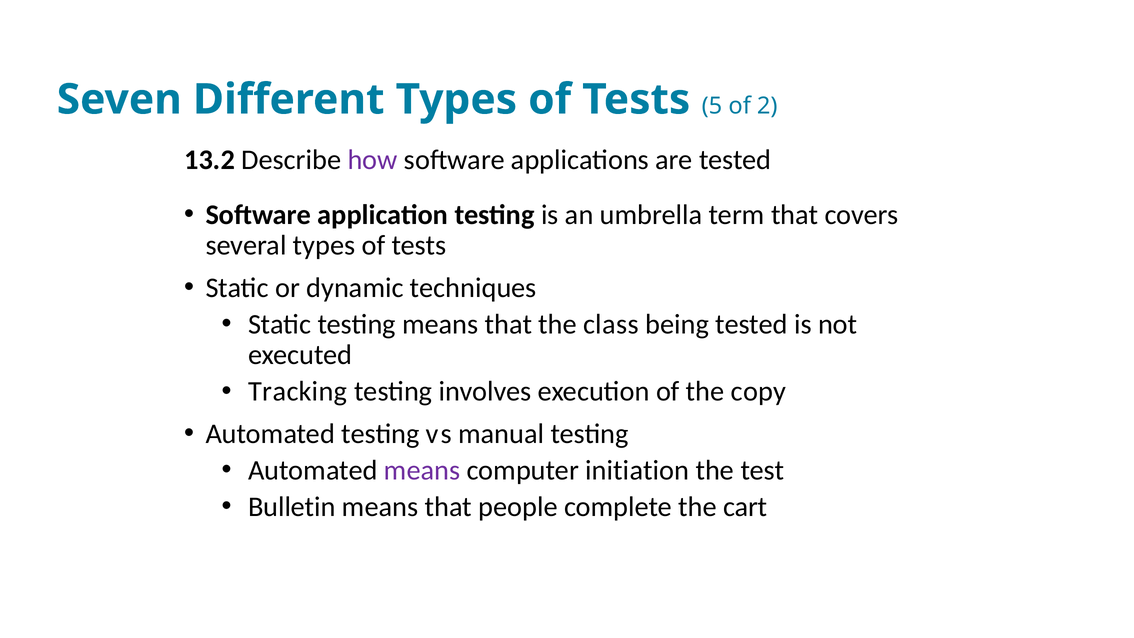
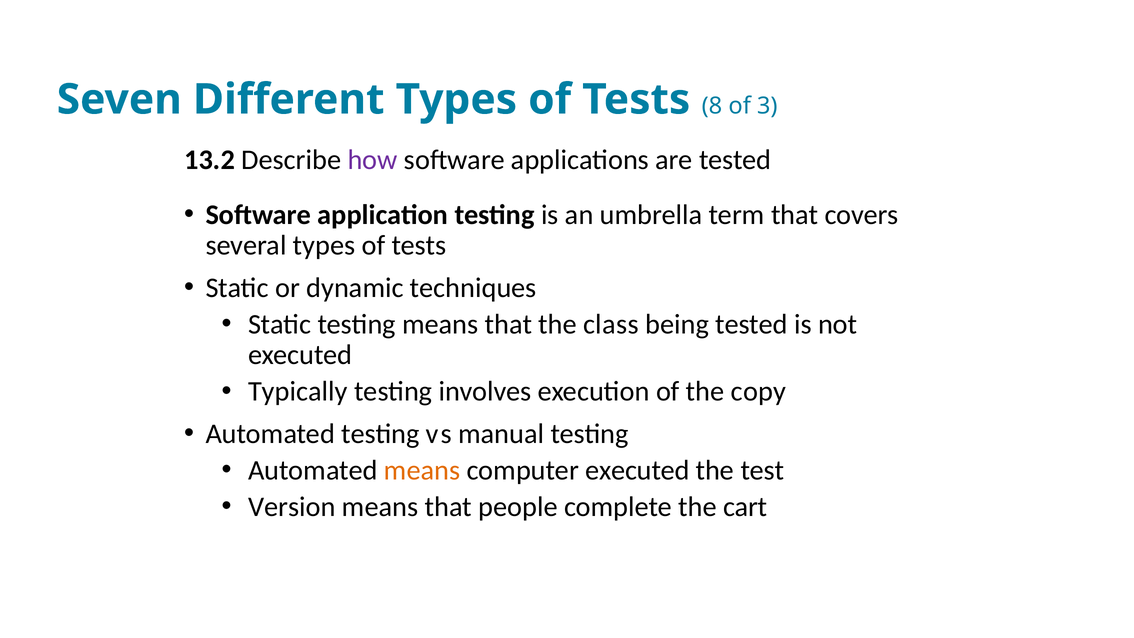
5: 5 -> 8 (712, 106)
2: 2 -> 3 (767, 106)
Tracking: Tracking -> Typically (298, 391)
means colour: purple -> orange (422, 470)
computer initiation: initiation -> executed (637, 470)
Bulletin: Bulletin -> Version (292, 507)
